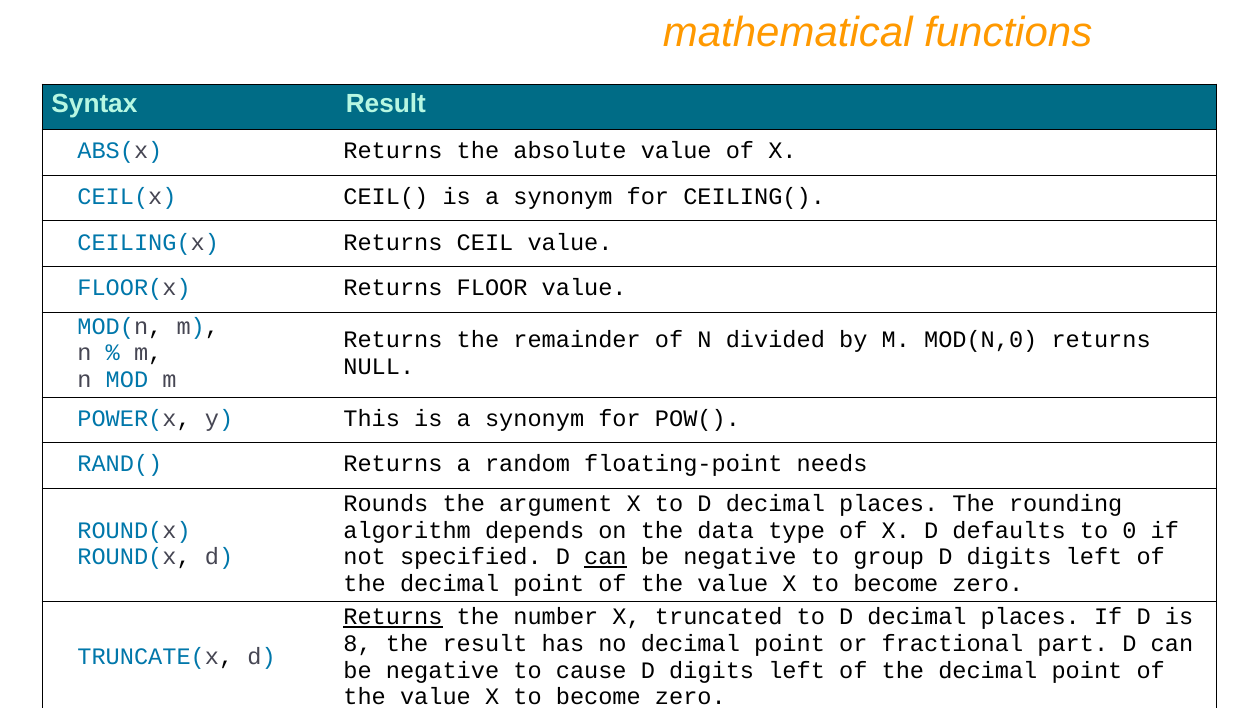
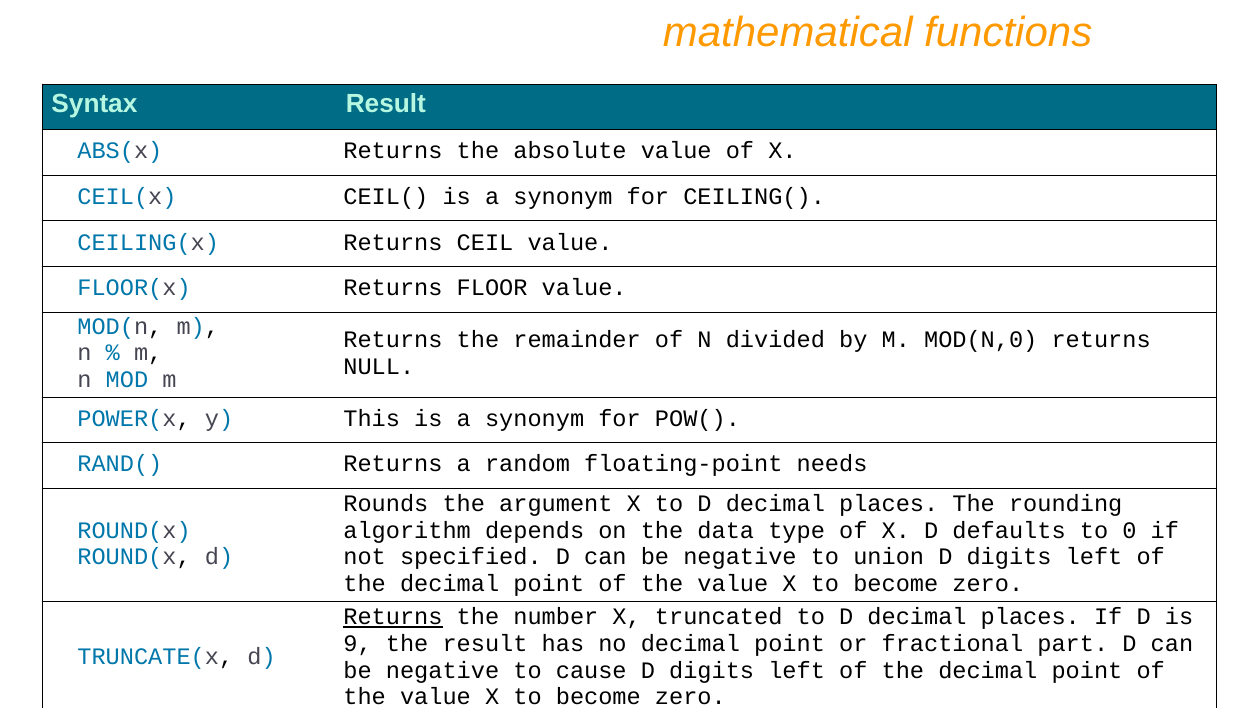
can underline: present -> none (605, 557)
group: group -> union (889, 557)
8: 8 -> 9 (358, 644)
